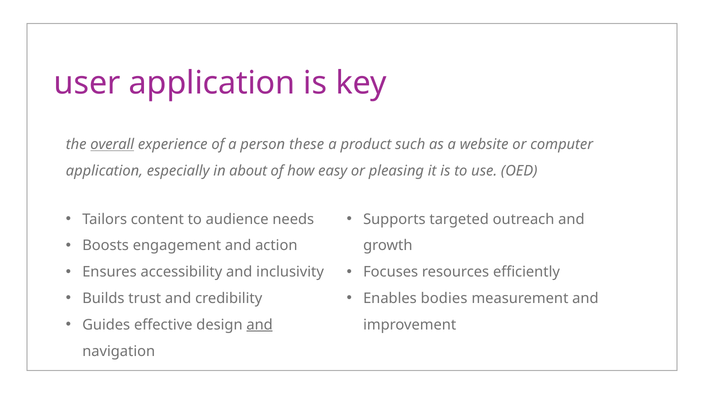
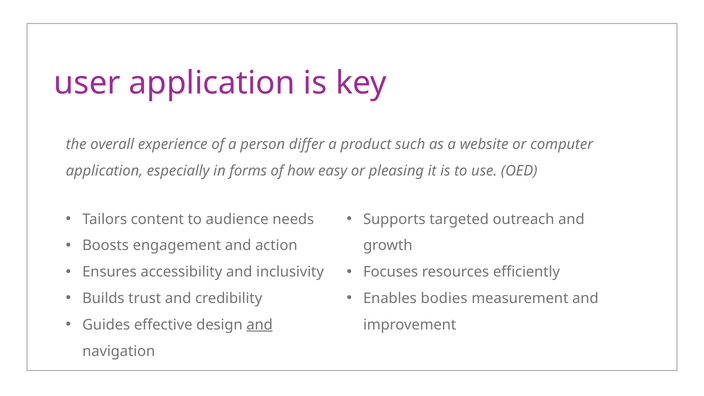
overall underline: present -> none (112, 144)
these: these -> differ (307, 144)
about: about -> forms (248, 171)
